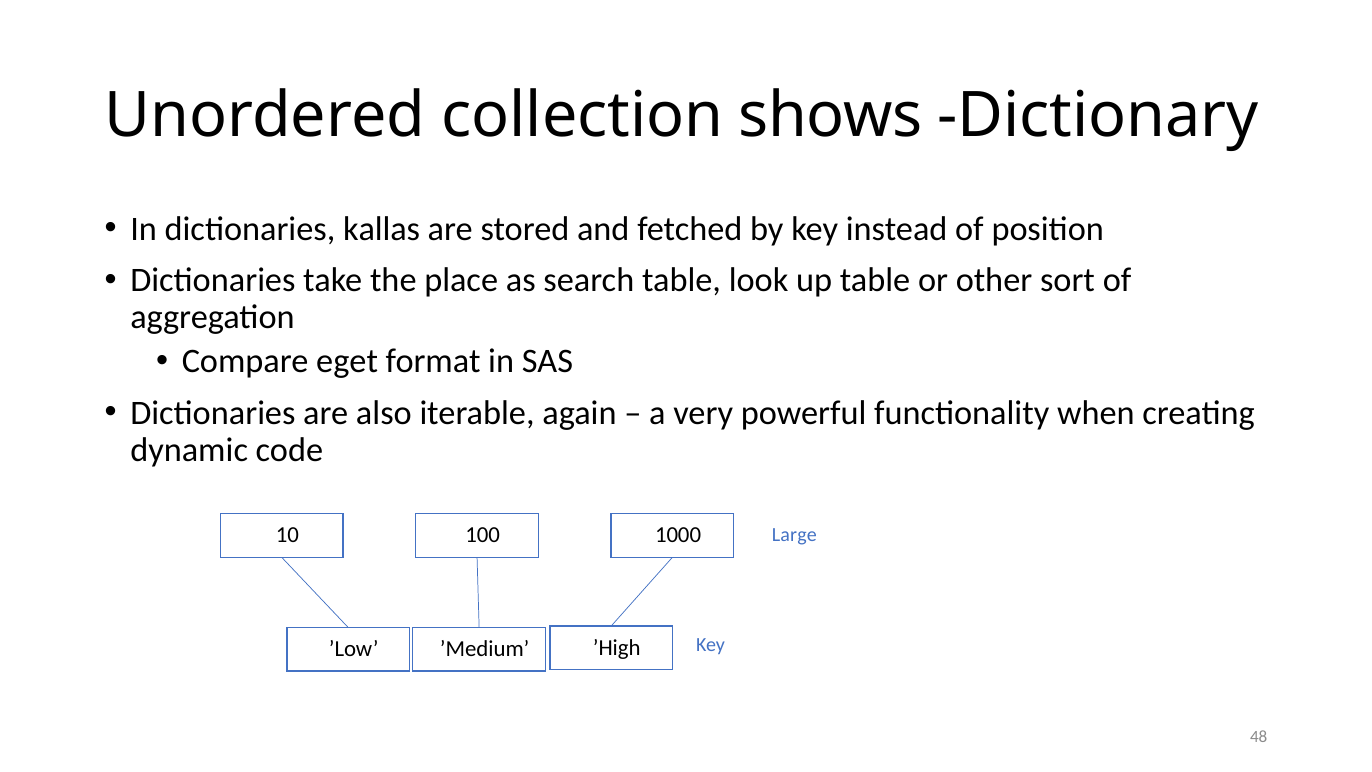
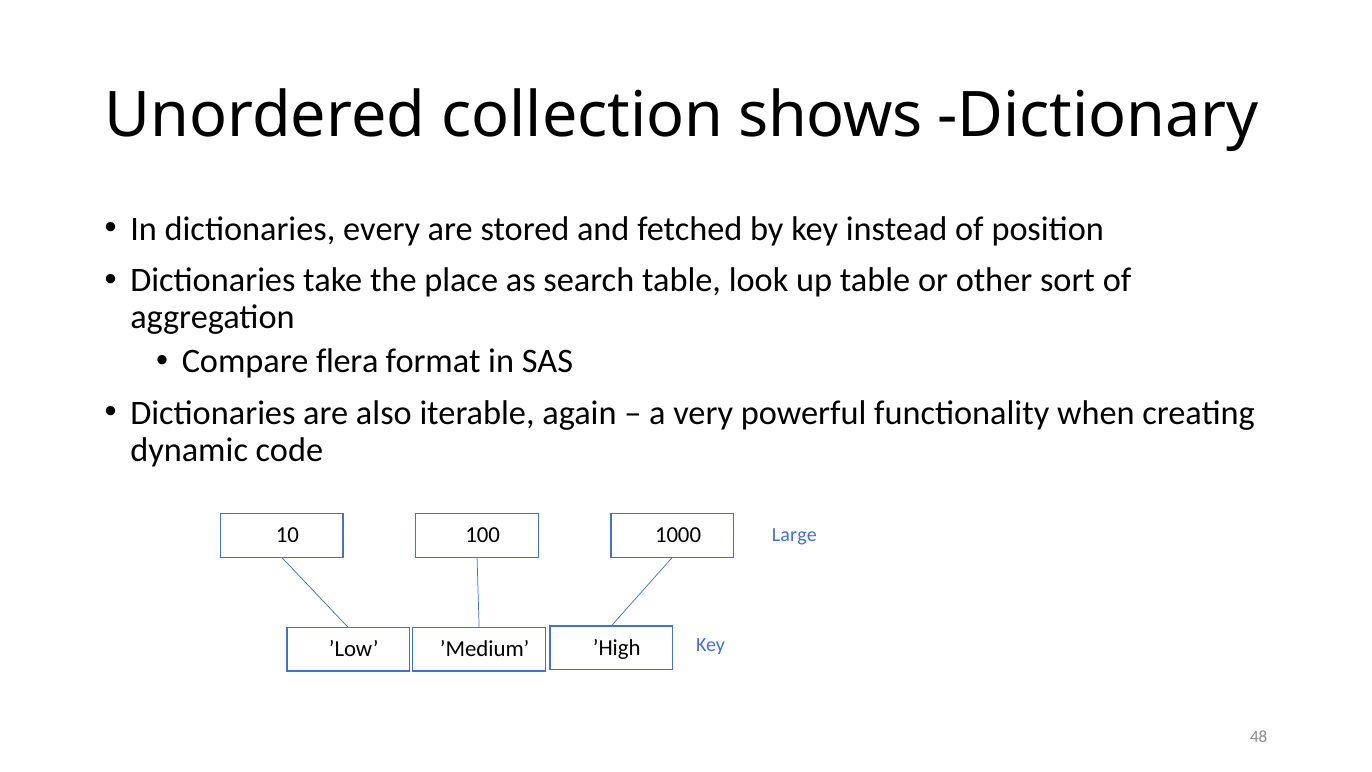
kallas: kallas -> every (382, 229)
eget: eget -> flera (347, 361)
